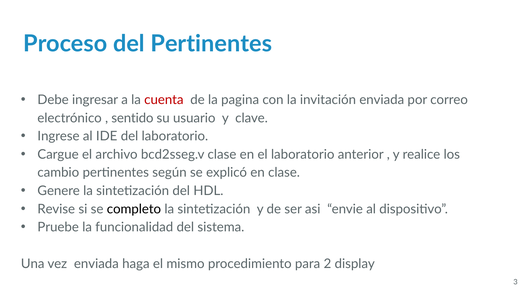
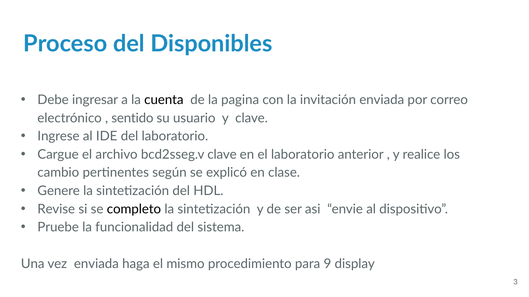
del Pertinentes: Pertinentes -> Disponibles (211, 44)
cuenta colour: red -> black (164, 100)
bcd2sseg.v clase: clase -> clave (222, 155)
2: 2 -> 9 (327, 264)
